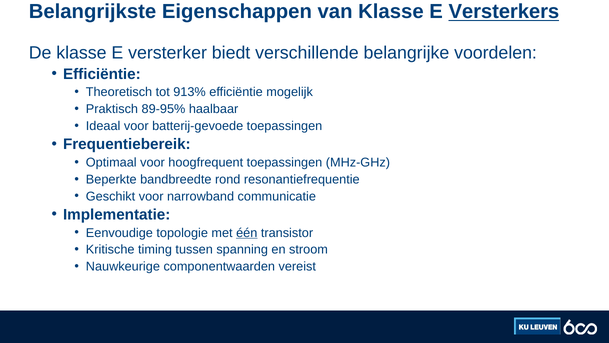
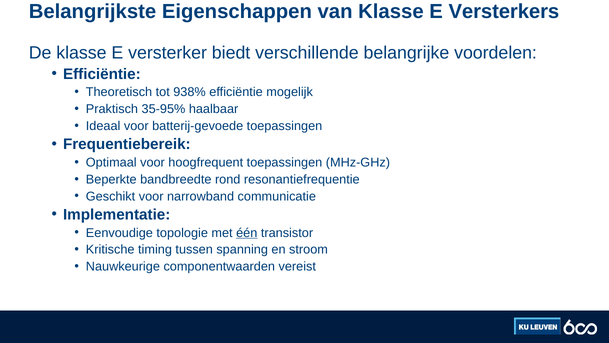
Versterkers underline: present -> none (504, 12)
913%: 913% -> 938% (190, 92)
89-95%: 89-95% -> 35-95% (163, 109)
